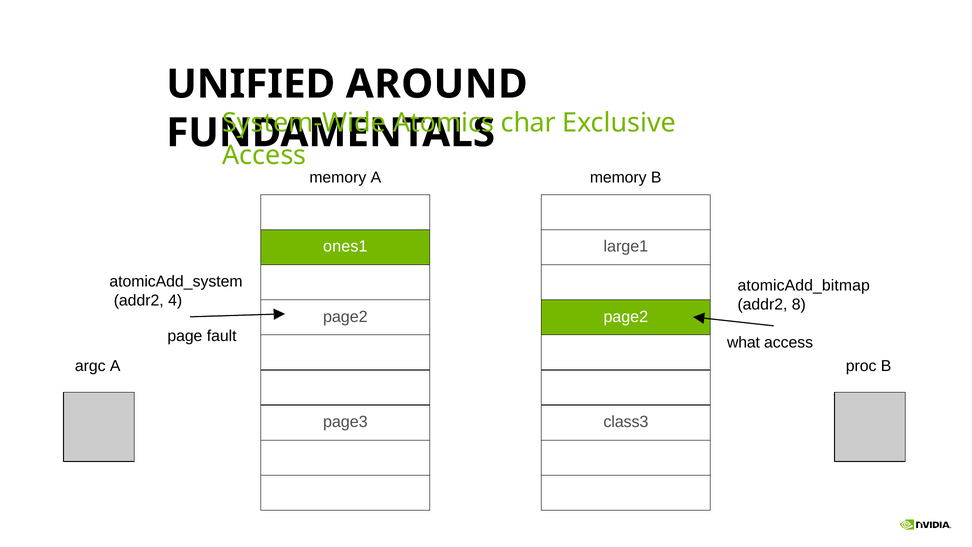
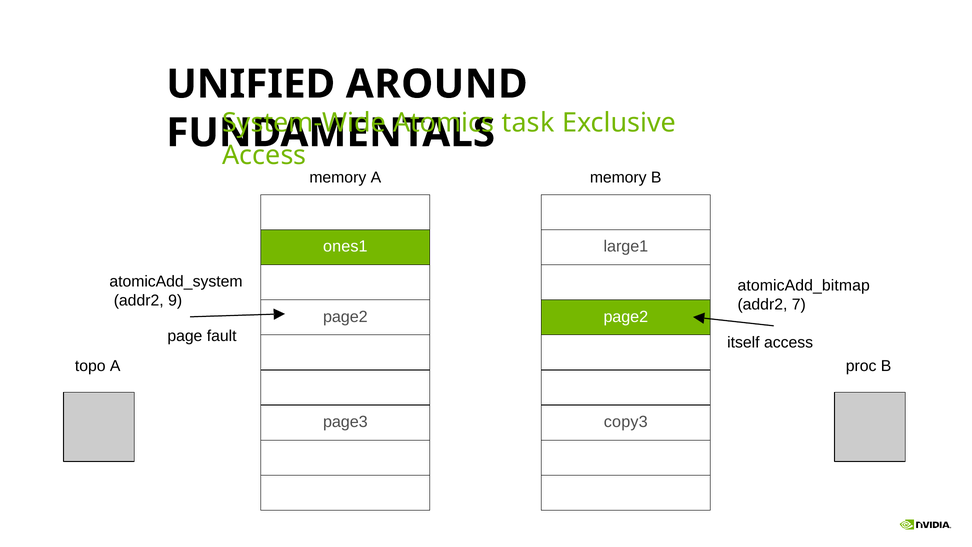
char: char -> task (528, 123)
4: 4 -> 9 (175, 300)
8: 8 -> 7 (799, 304)
what: what -> itself (743, 342)
argc: argc -> topo (90, 366)
class3: class3 -> copy3 (626, 422)
